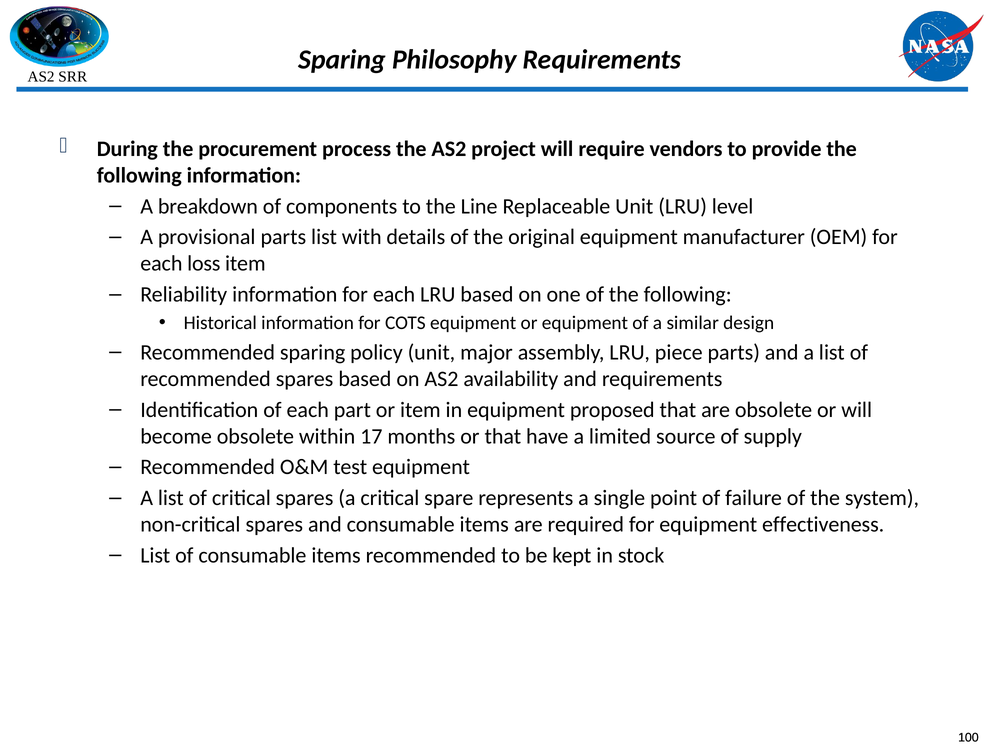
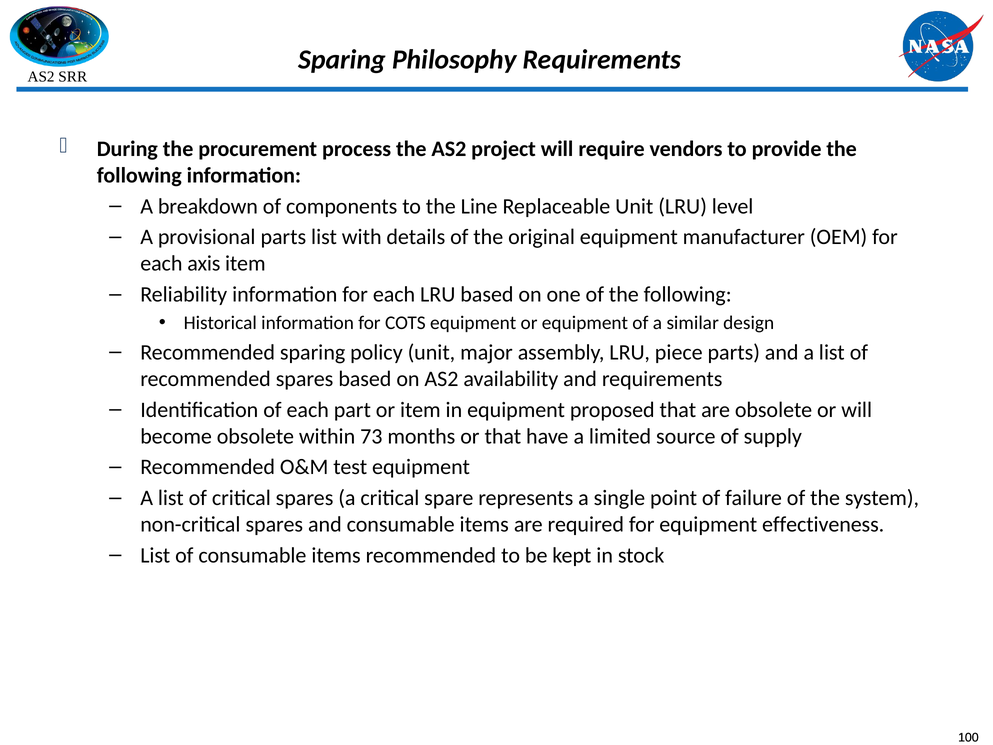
loss: loss -> axis (204, 264)
17: 17 -> 73 (371, 436)
